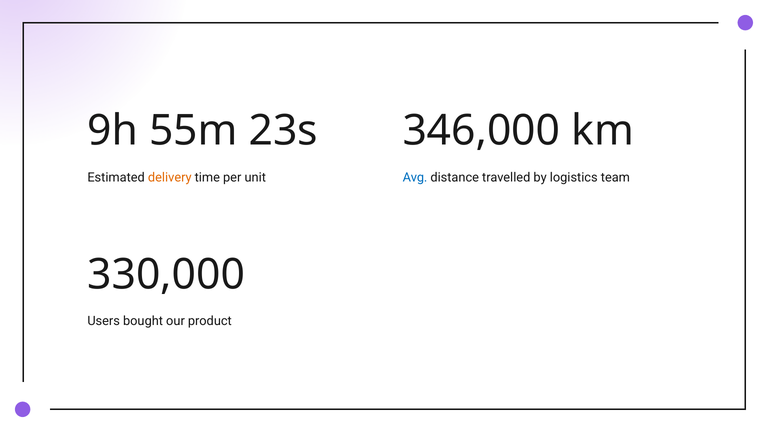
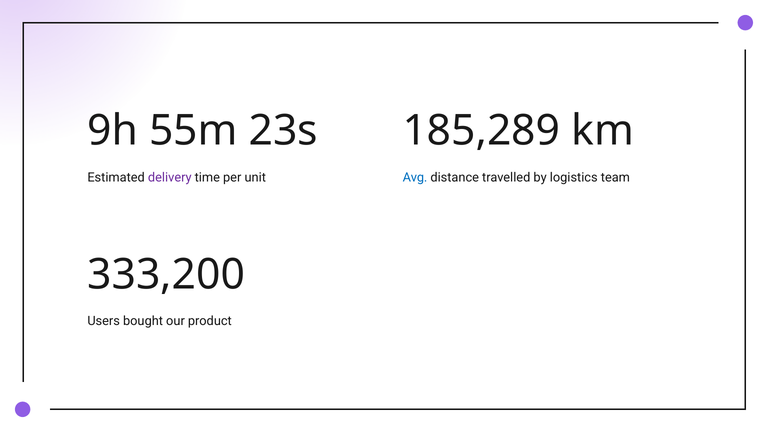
346,000: 346,000 -> 185,289 (481, 131)
delivery colour: orange -> purple (170, 177)
330,000: 330,000 -> 333,200 (166, 274)
